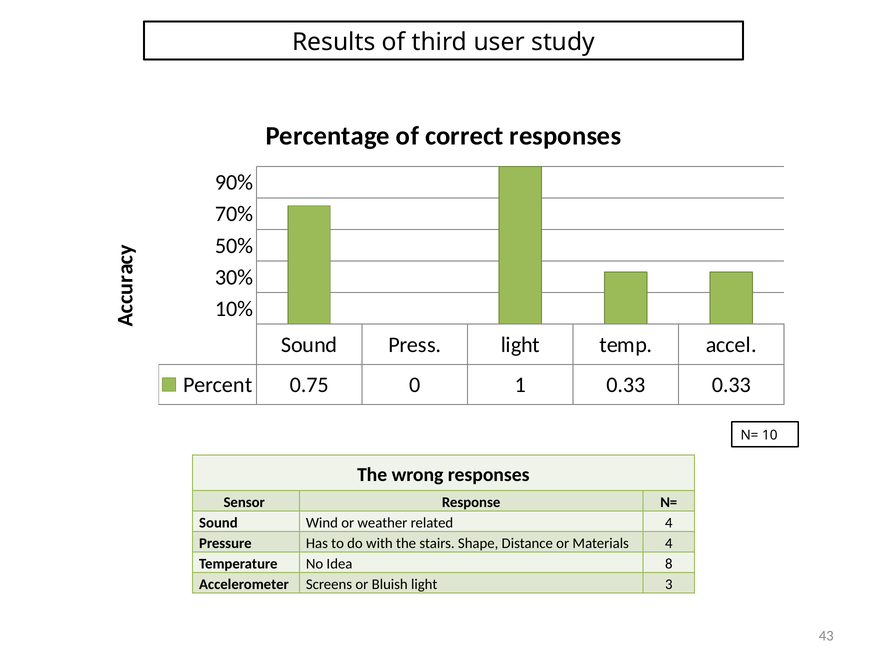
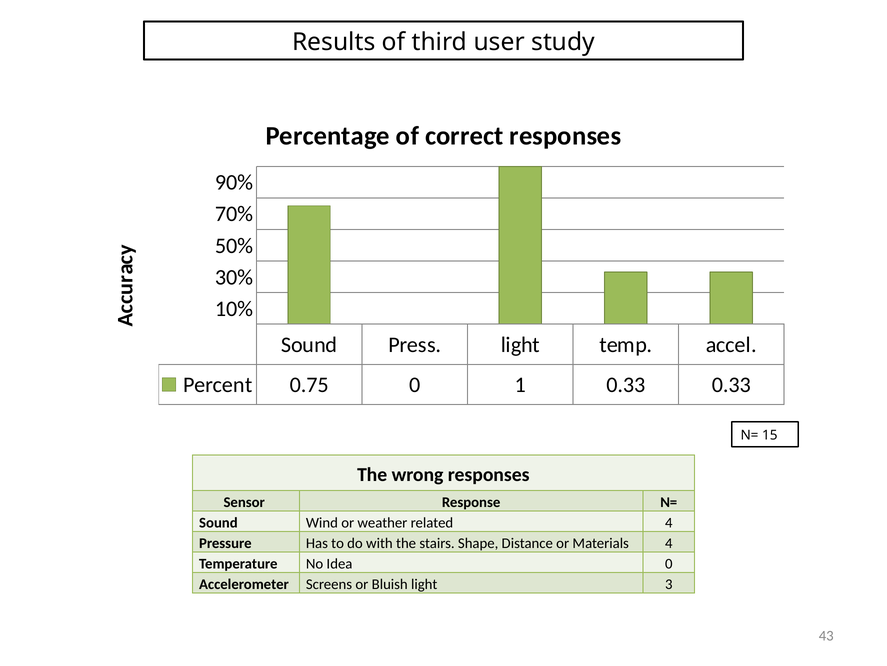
10: 10 -> 15 (770, 435)
Idea 8: 8 -> 0 (669, 563)
